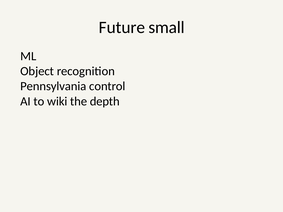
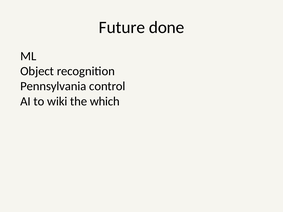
small: small -> done (167, 27)
depth: depth -> which (105, 101)
